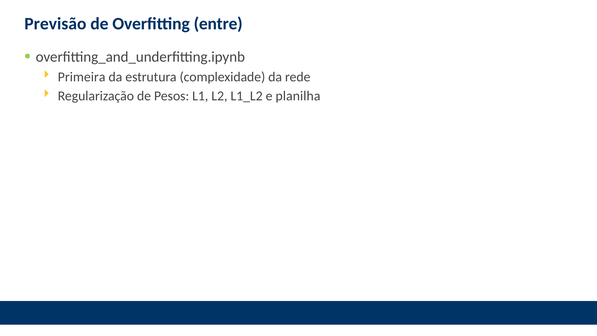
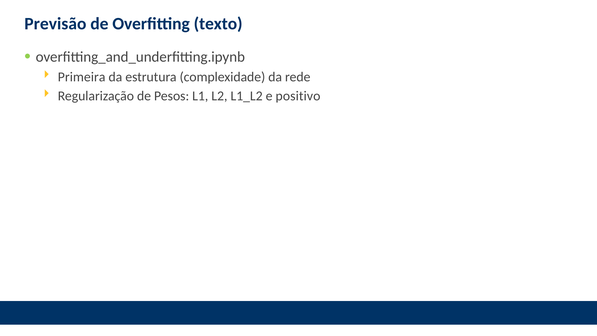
entre: entre -> texto (218, 24)
planilha: planilha -> positivo (298, 96)
